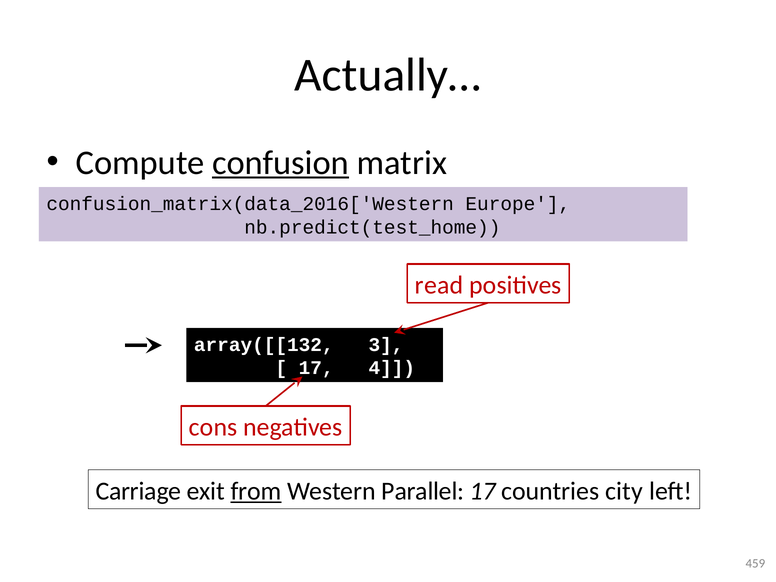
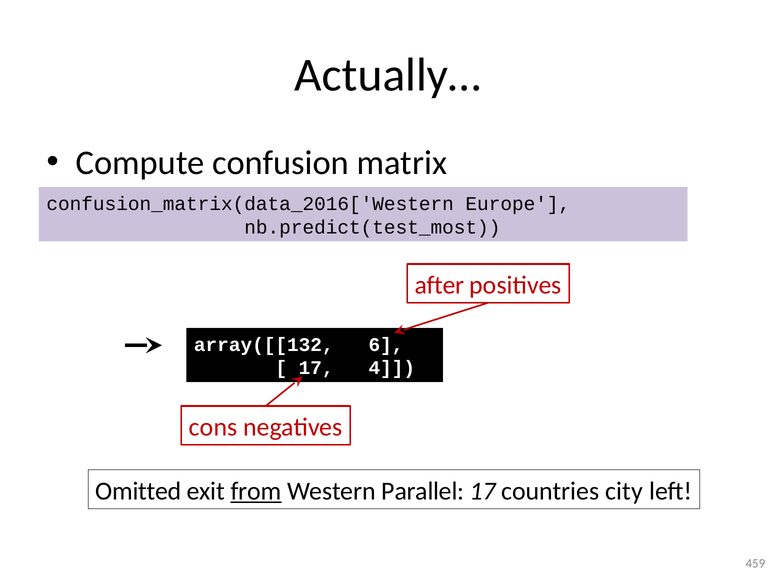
confusion underline: present -> none (281, 163)
nb.predict(test_home: nb.predict(test_home -> nb.predict(test_most (372, 227)
read: read -> after (439, 285)
3: 3 -> 6 (386, 345)
Carriage: Carriage -> Omitted (138, 491)
